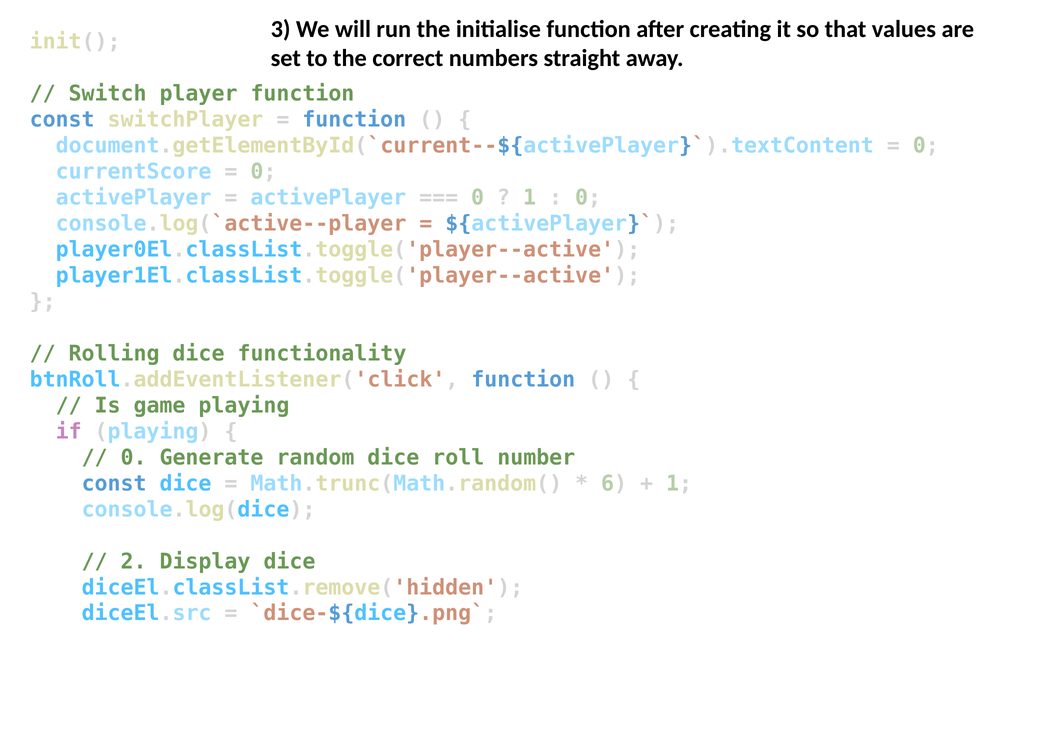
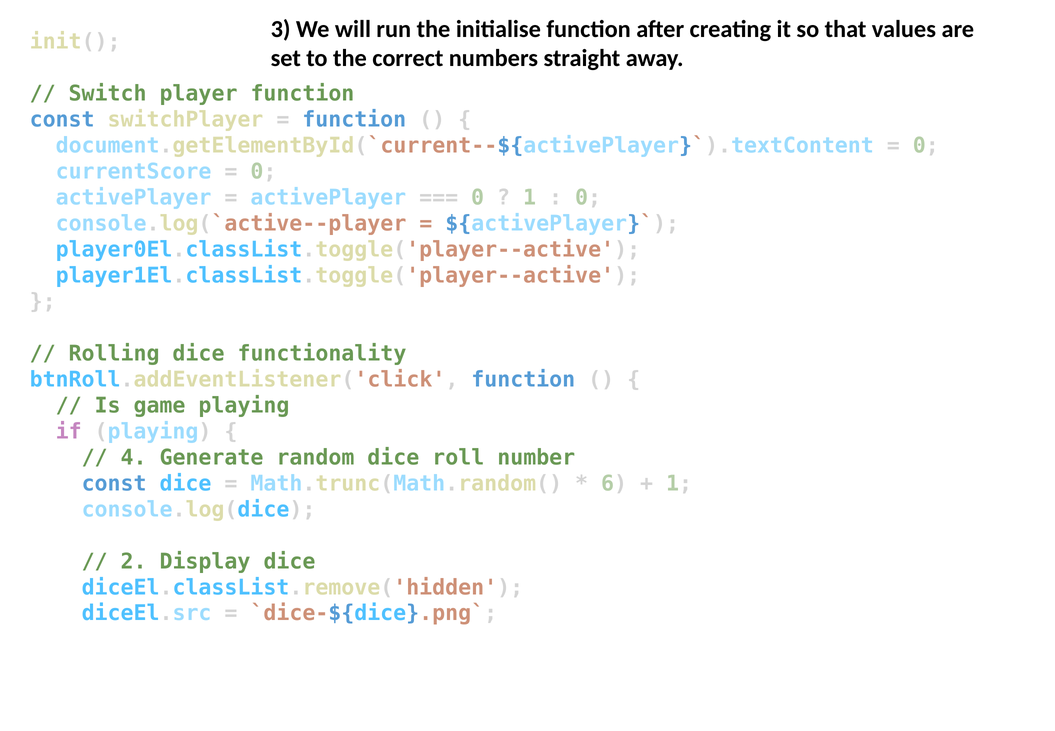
0: 0 -> 4 (134, 457)
